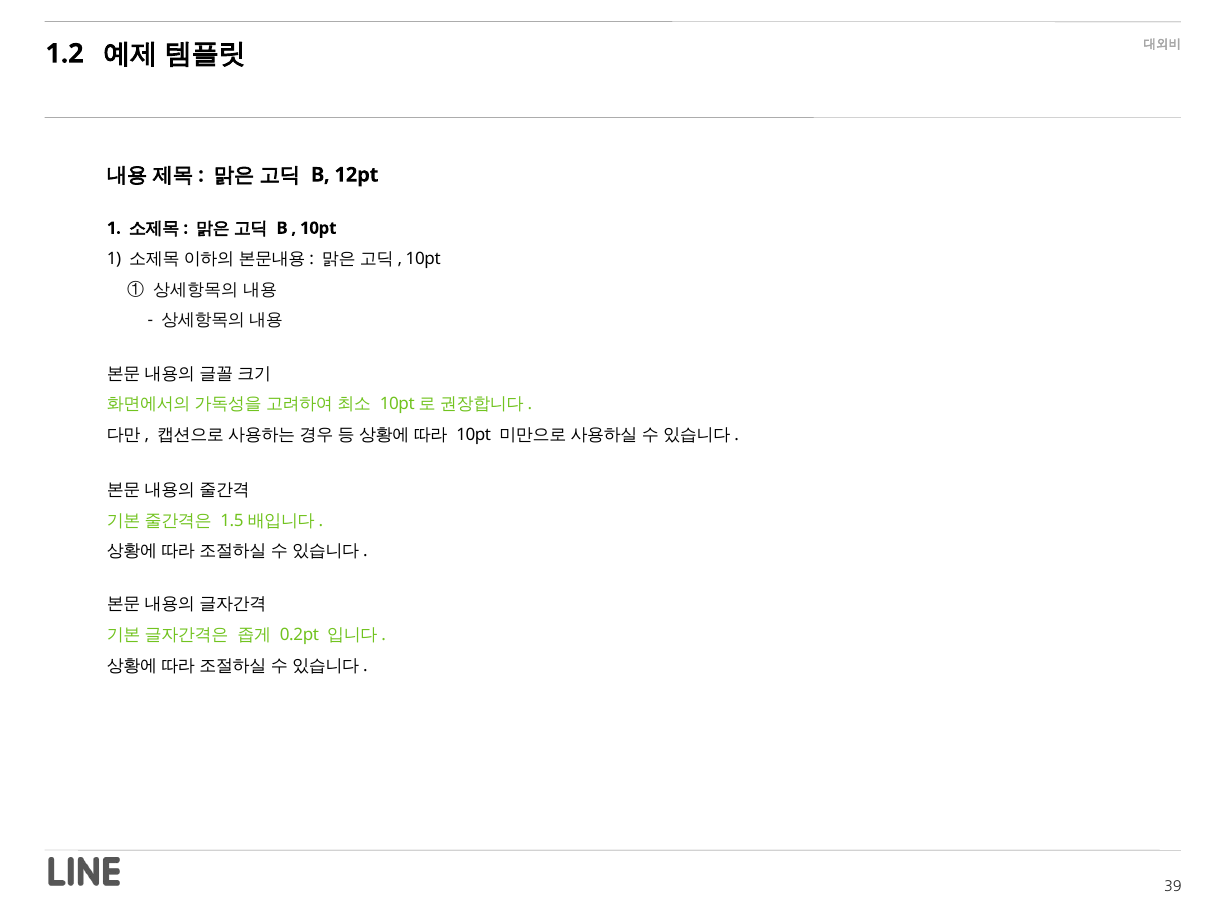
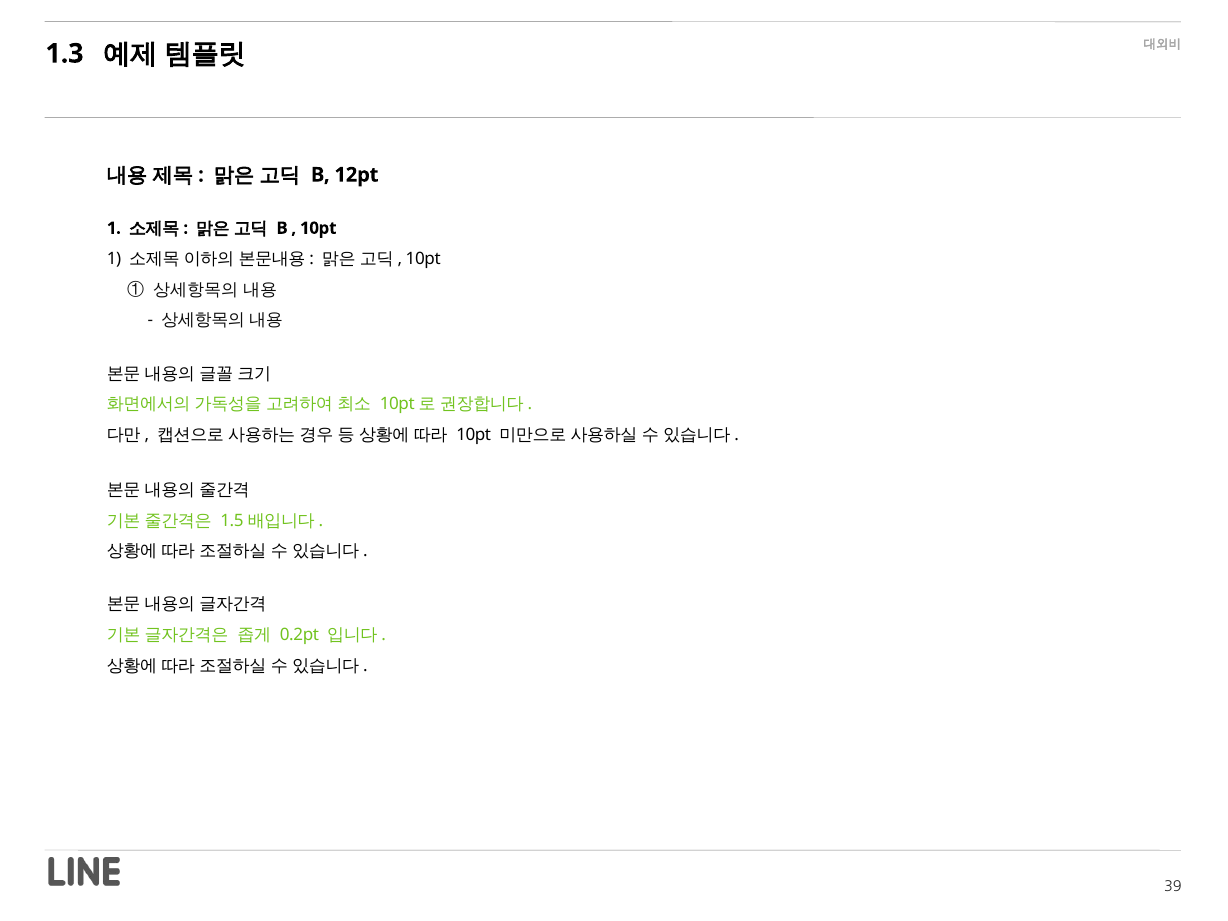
1.2: 1.2 -> 1.3 (65, 54)
